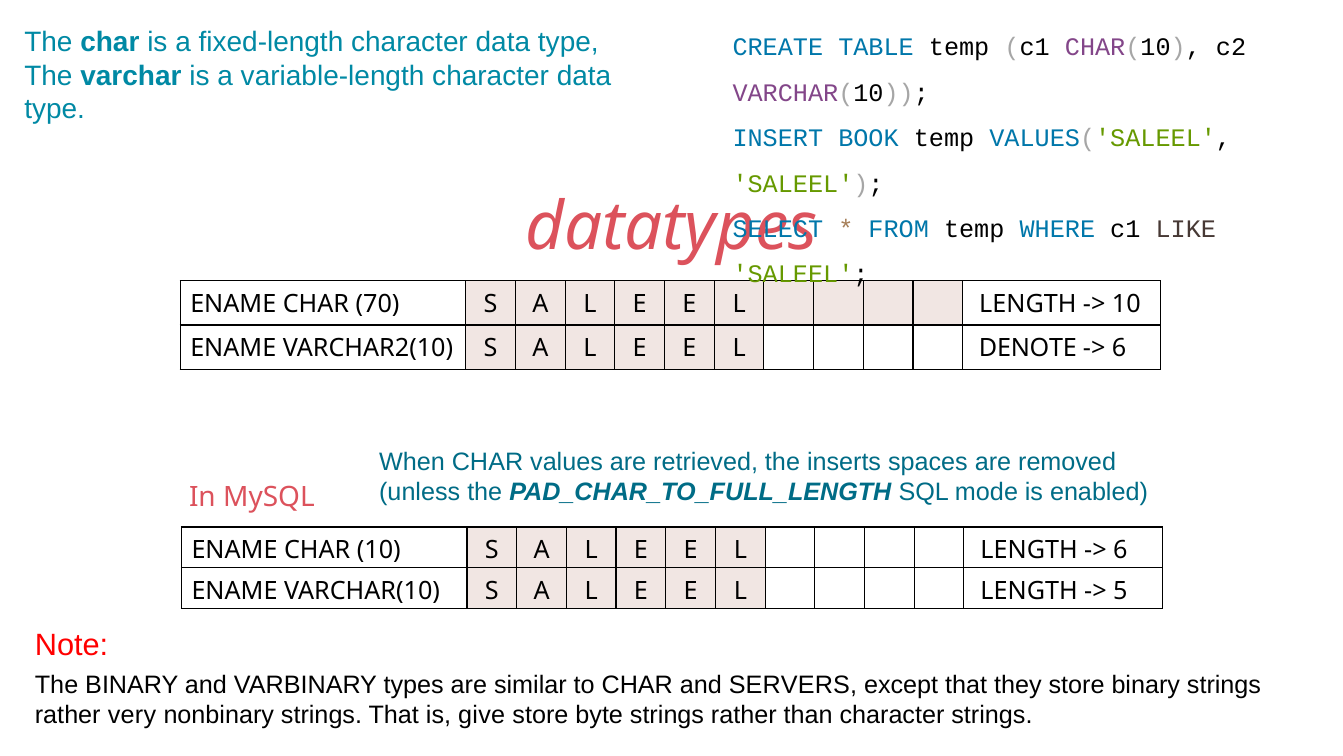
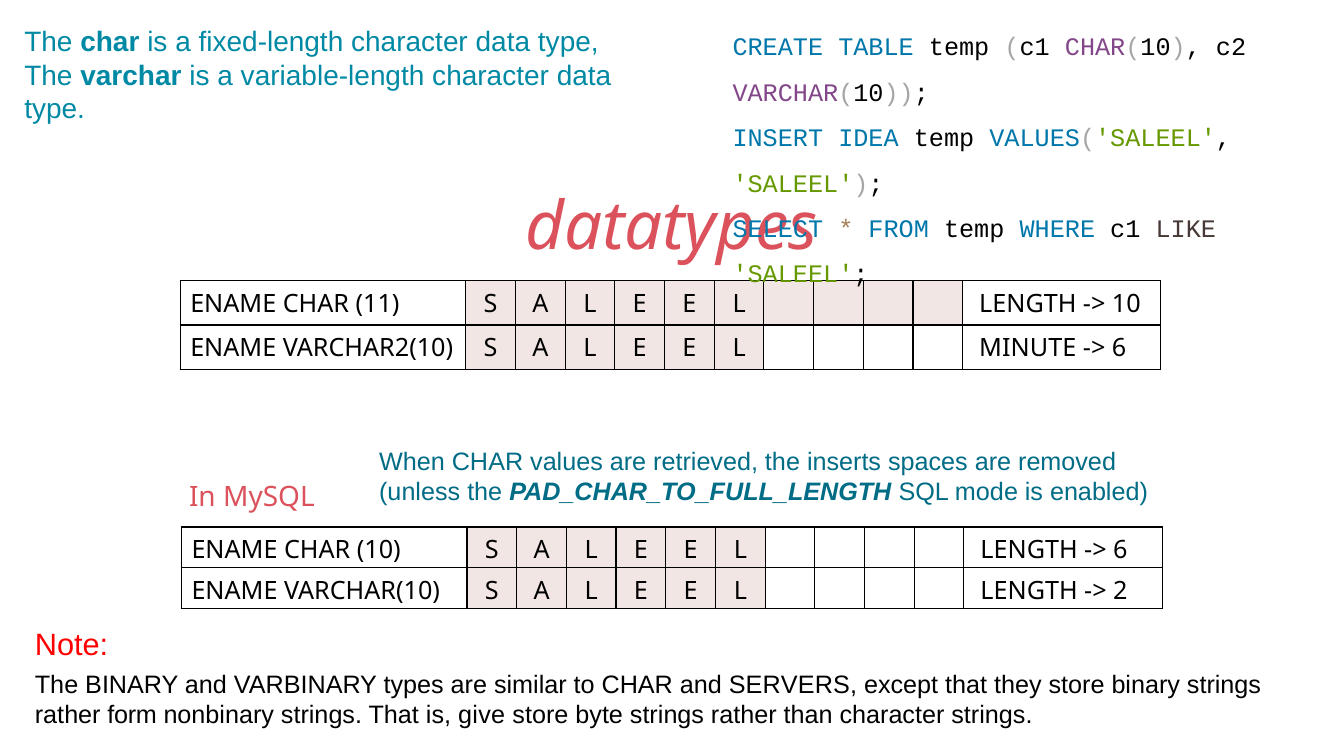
BOOK: BOOK -> IDEA (868, 138)
70: 70 -> 11 (378, 304)
DENOTE: DENOTE -> MINUTE (1028, 348)
5: 5 -> 2 (1120, 591)
very: very -> form (132, 715)
